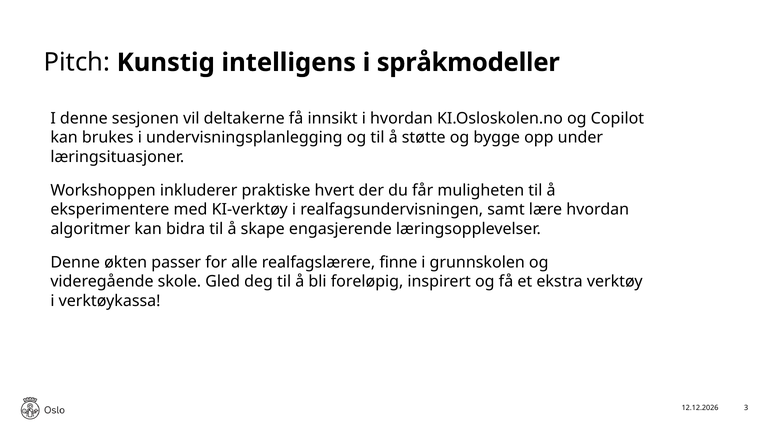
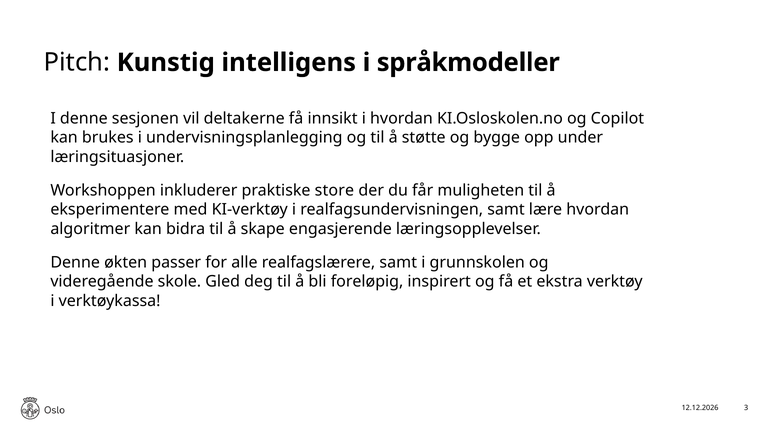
hvert: hvert -> store (334, 190)
realfagslærere finne: finne -> samt (398, 262)
